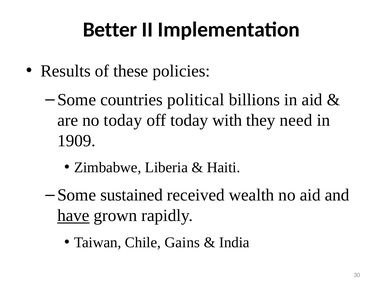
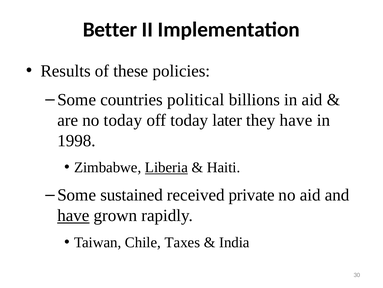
with: with -> later (227, 120)
they need: need -> have (296, 120)
1909: 1909 -> 1998 (76, 140)
Liberia underline: none -> present (166, 167)
wealth: wealth -> private (252, 195)
Gains: Gains -> Taxes (182, 242)
